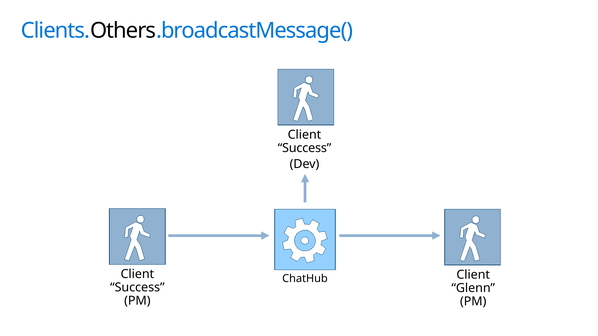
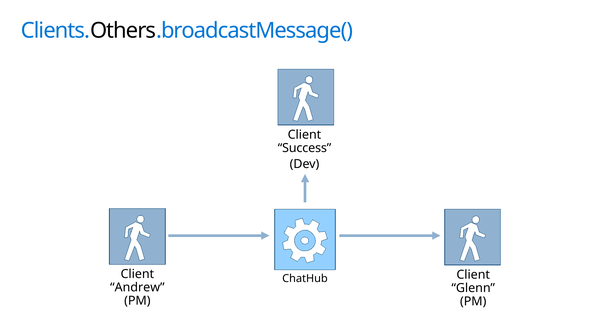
Success: Success -> Andrew (137, 288)
